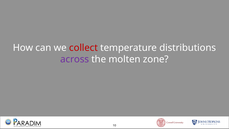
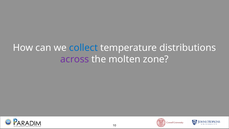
collect colour: red -> blue (83, 48)
